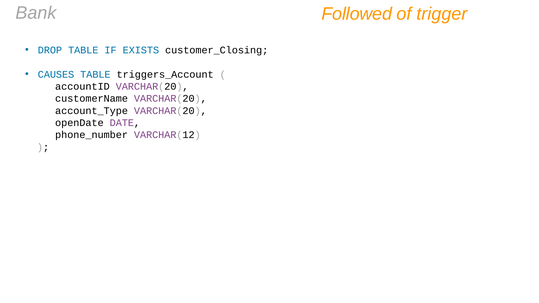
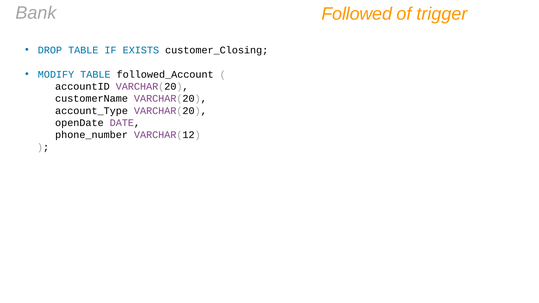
CAUSES: CAUSES -> MODIFY (56, 74)
triggers_Account: triggers_Account -> followed_Account (165, 74)
